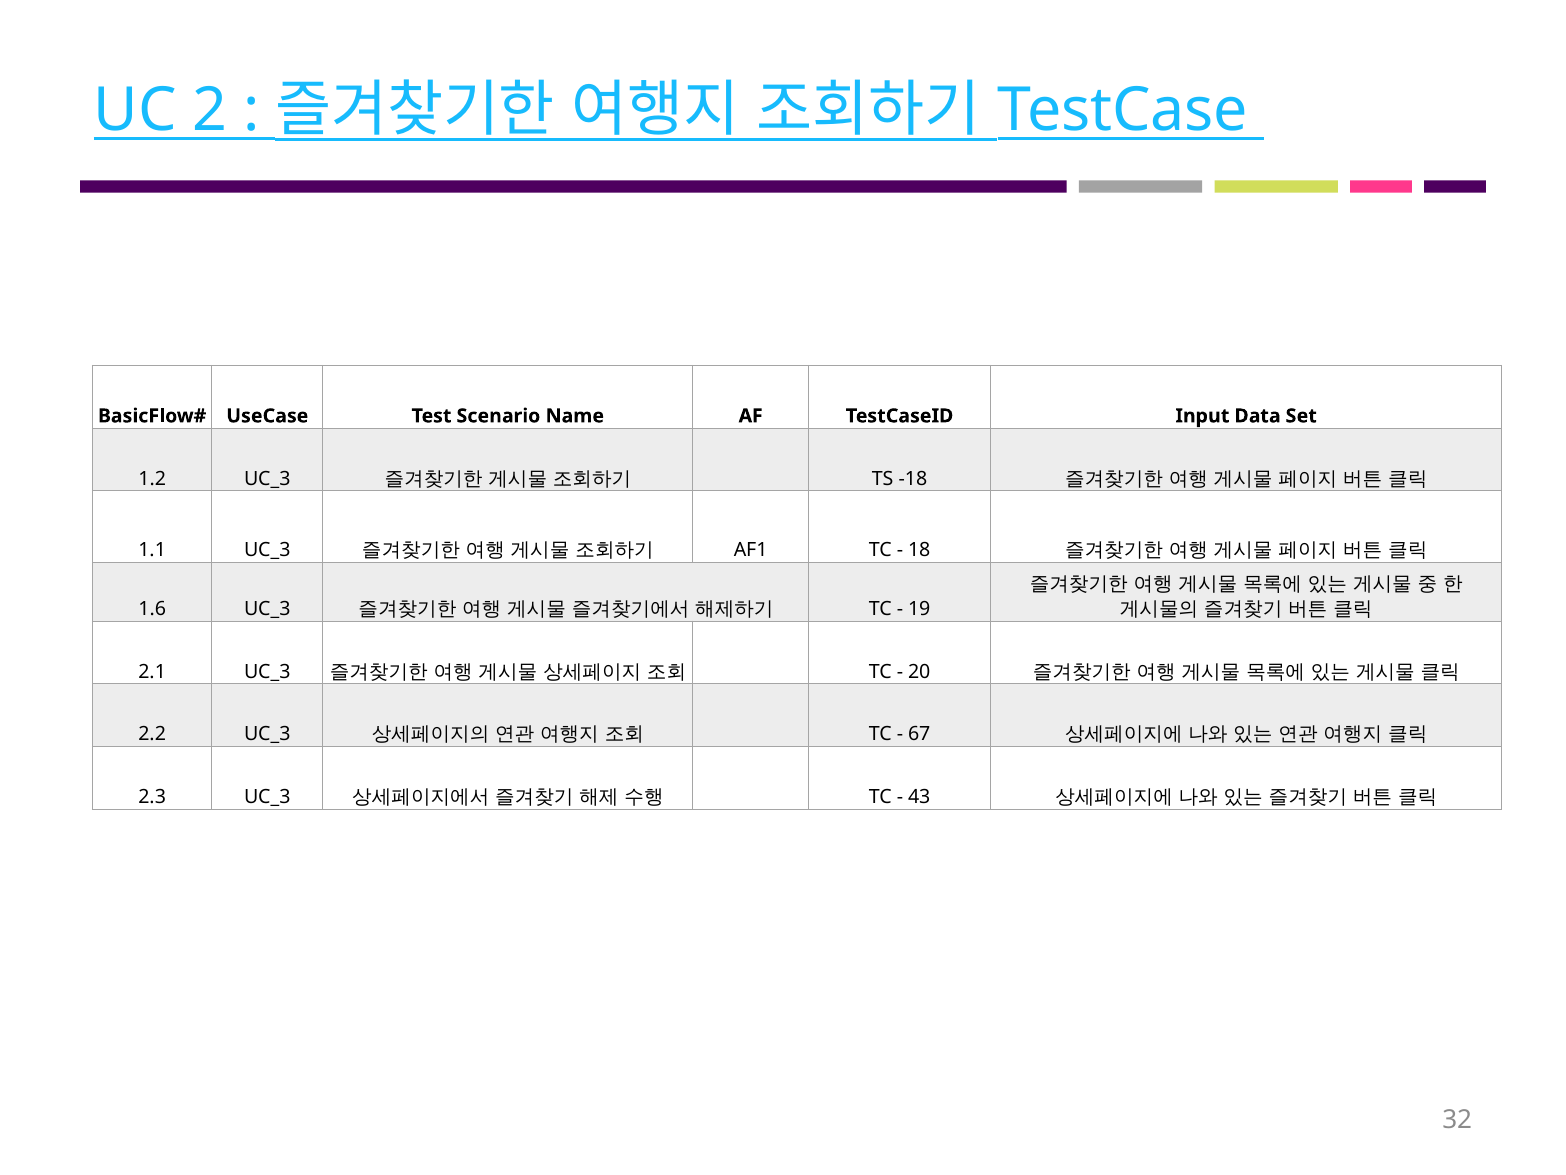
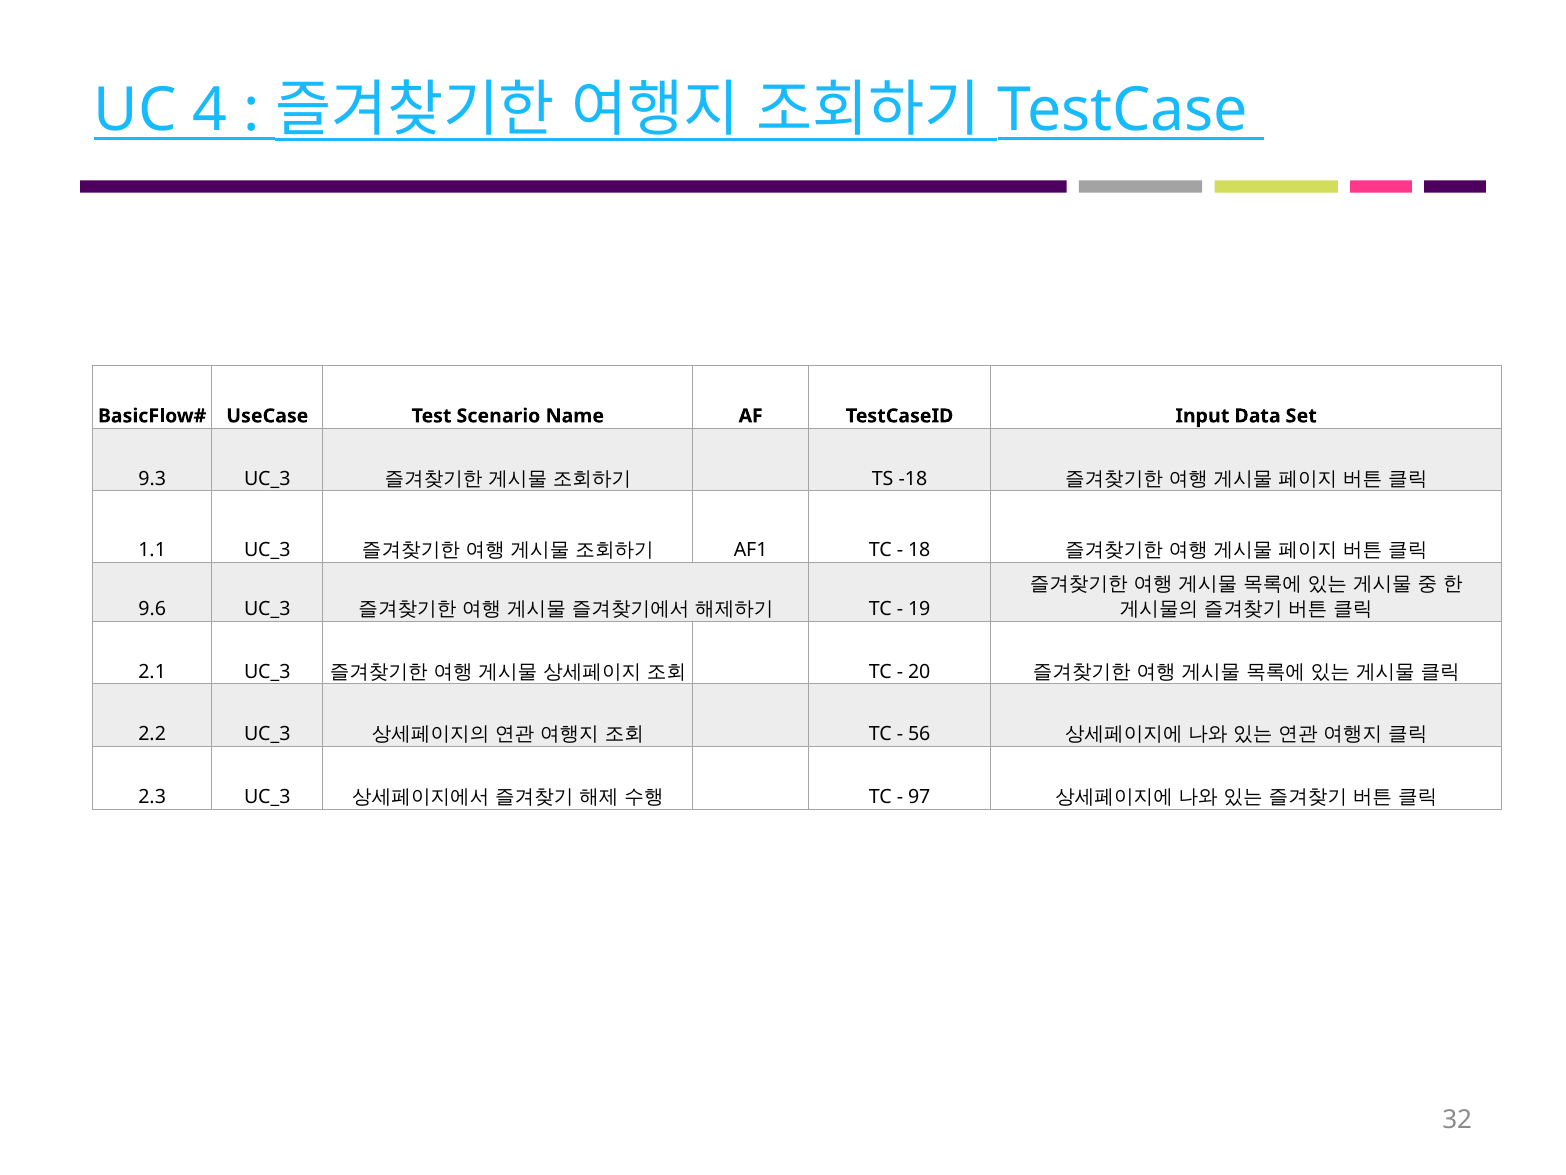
2: 2 -> 4 (210, 110)
1.2: 1.2 -> 9.3 (152, 478)
1.6: 1.6 -> 9.6 (152, 609)
67: 67 -> 56 (919, 734)
43: 43 -> 97 (919, 797)
